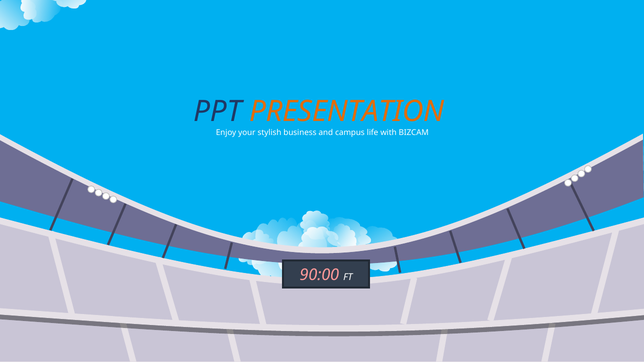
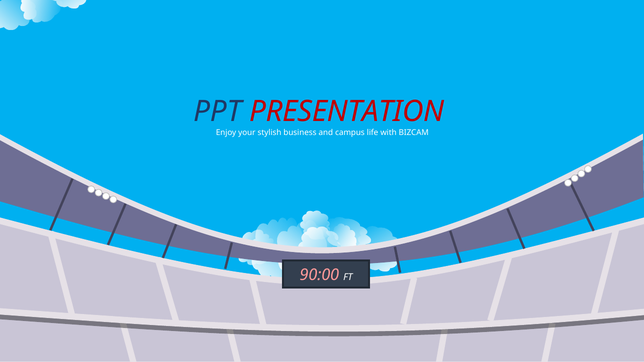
PRESENTATION colour: orange -> red (347, 111)
